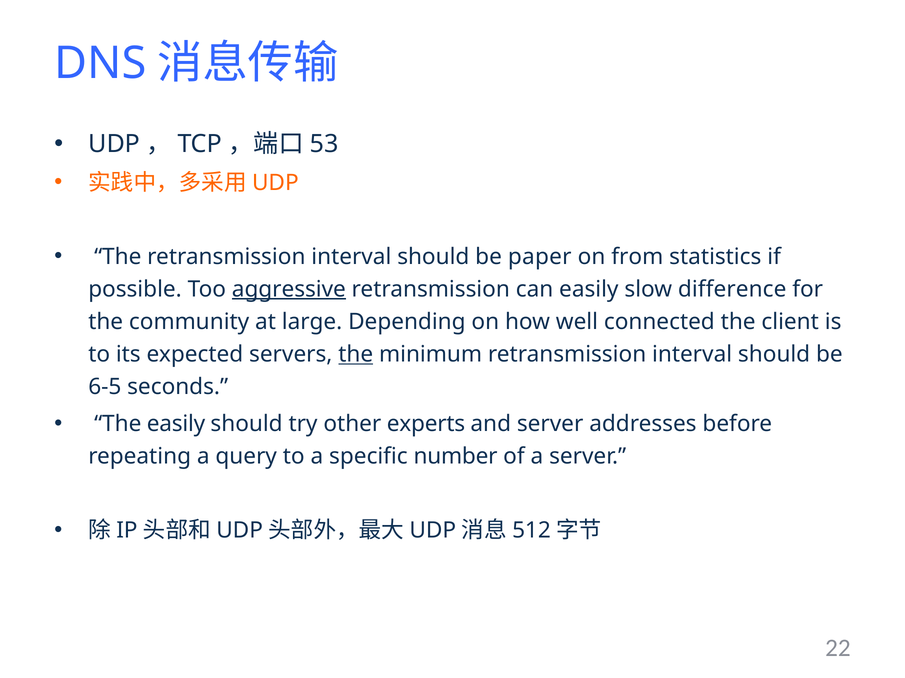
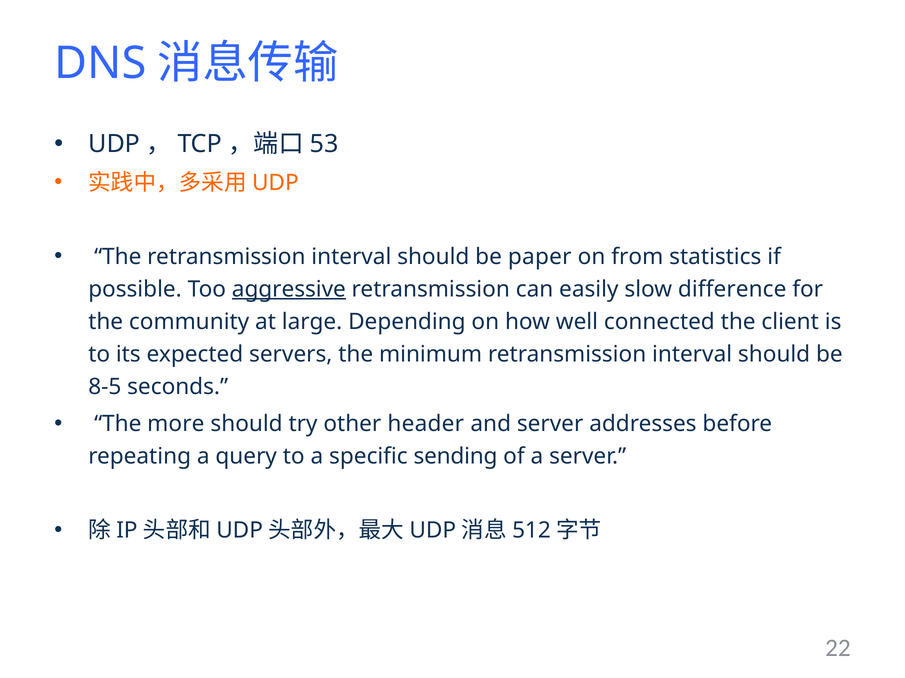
the underline: present -> none (356, 355)
6-5: 6-5 -> 8-5 (105, 387)
The easily: easily -> more (176, 424)
experts: experts -> header (426, 424)
number: number -> sending (456, 457)
